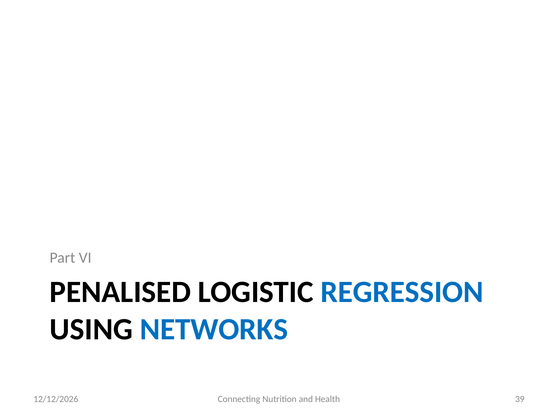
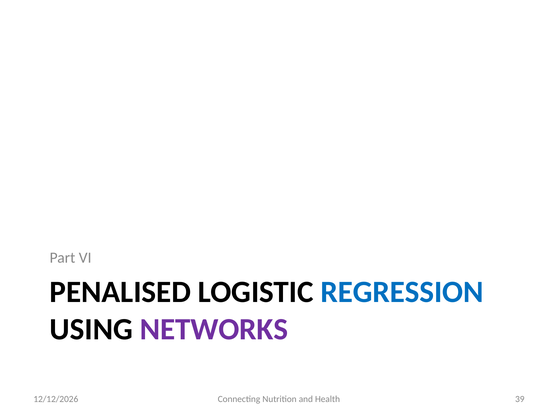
NETWORKS colour: blue -> purple (214, 330)
